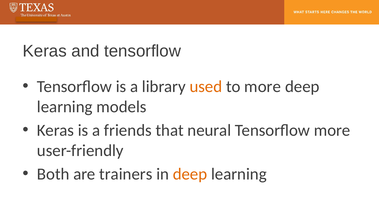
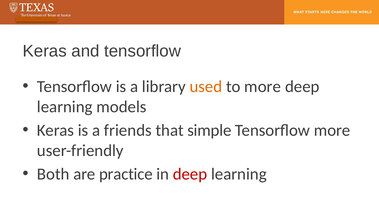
neural: neural -> simple (209, 130)
trainers: trainers -> practice (126, 174)
deep colour: orange -> red (190, 174)
